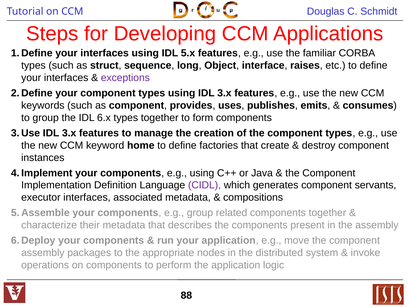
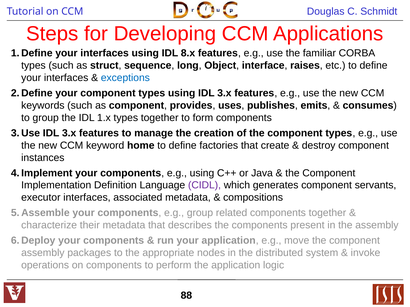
5.x: 5.x -> 8.x (188, 53)
exceptions colour: purple -> blue (125, 78)
6.x: 6.x -> 1.x (104, 118)
